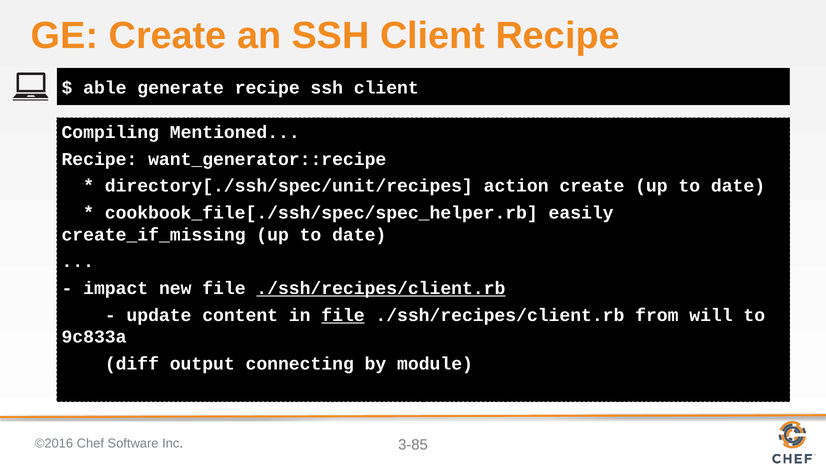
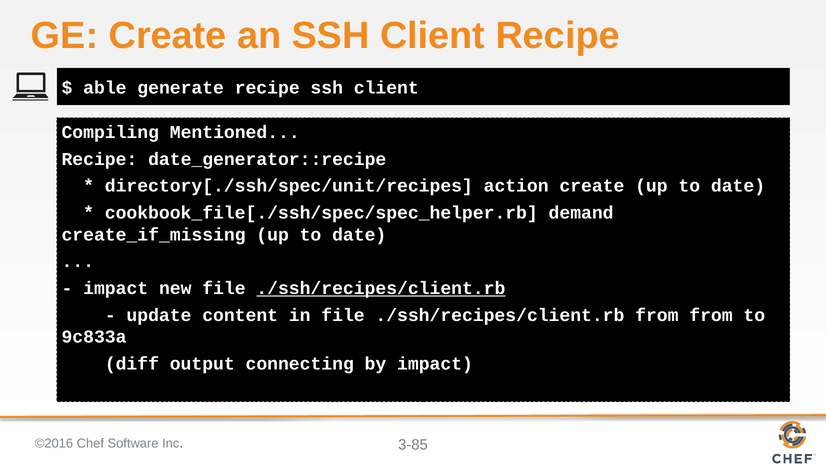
want_generator::recipe: want_generator::recipe -> date_generator::recipe (267, 159)
easily: easily -> demand (581, 213)
file underline: present -> none (343, 315)
from will: will -> from (711, 315)
by module: module -> impact (435, 363)
